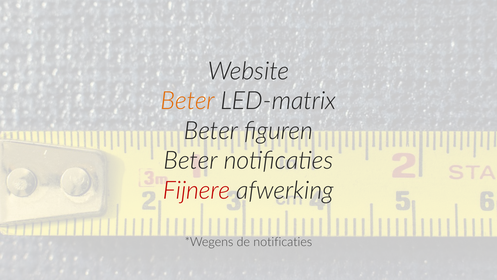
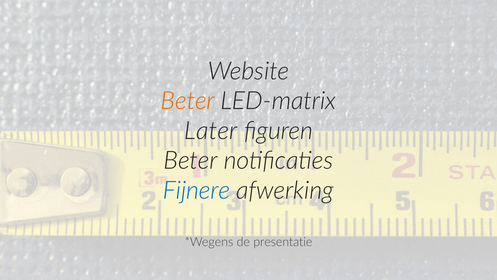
Beter: Beter -> Later (211, 131)
Fijnere colour: red -> blue (196, 190)
de notificaties: notificaties -> presentatie (283, 242)
